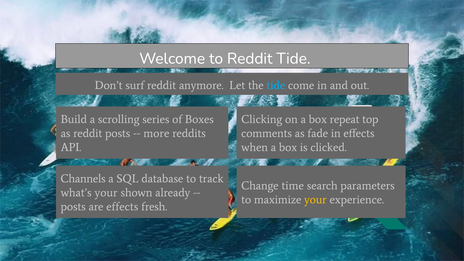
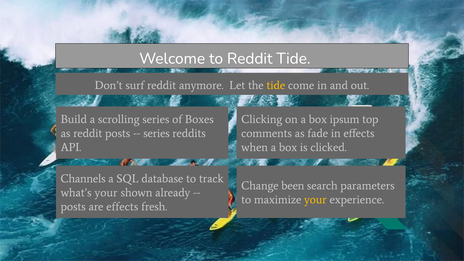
tide colour: light blue -> yellow (276, 85)
repeat: repeat -> ipsum (345, 119)
more: more -> series (157, 133)
time: time -> been (293, 186)
